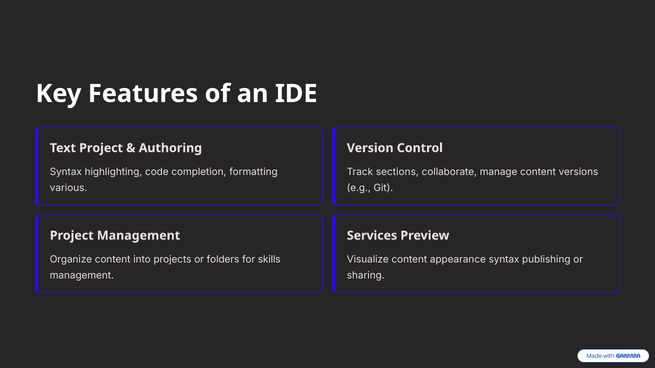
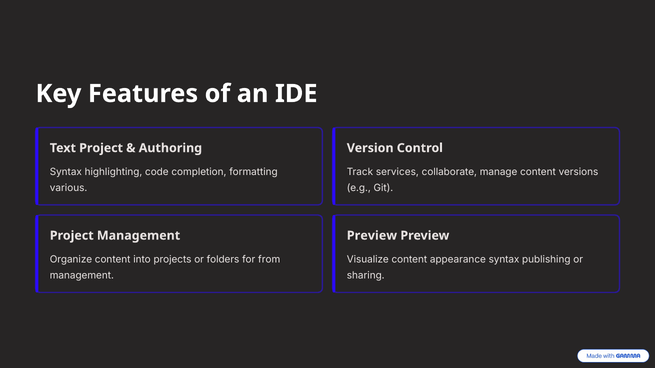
sections: sections -> services (397, 172)
Services: Services -> Preview (372, 236)
skills: skills -> from (269, 260)
